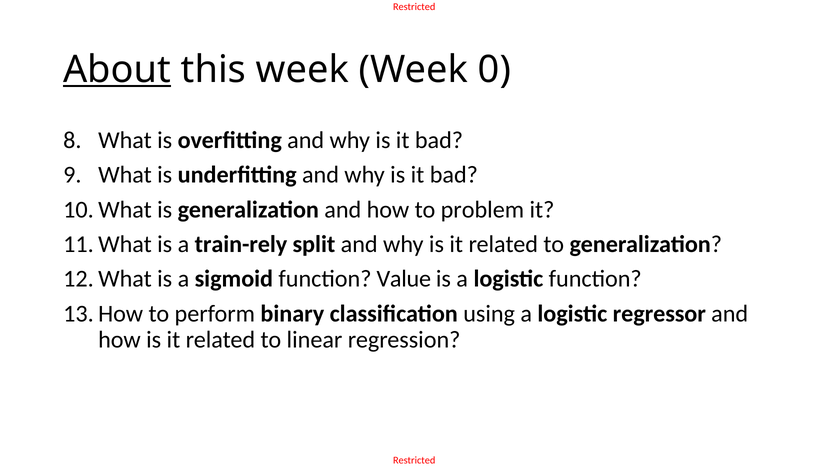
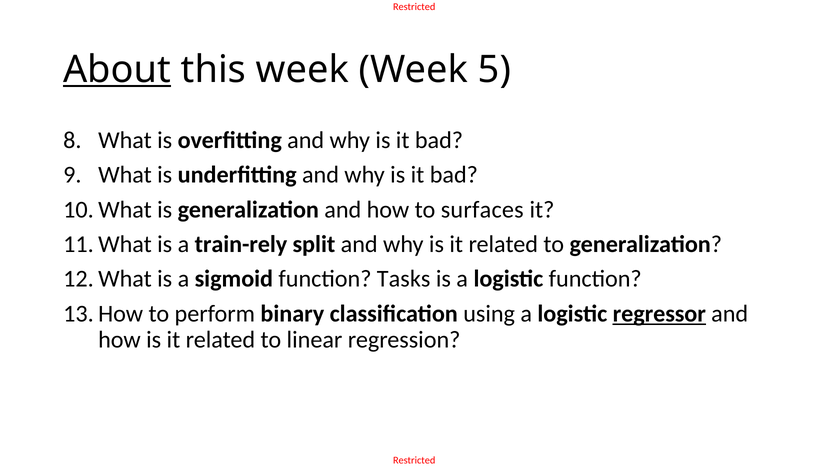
0: 0 -> 5 (494, 70)
problem: problem -> surfaces (482, 210)
Value: Value -> Tasks (404, 279)
regressor underline: none -> present (659, 314)
